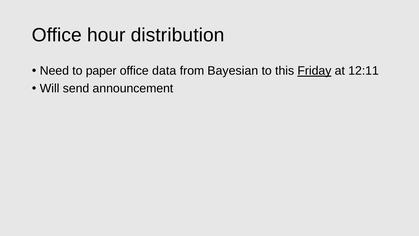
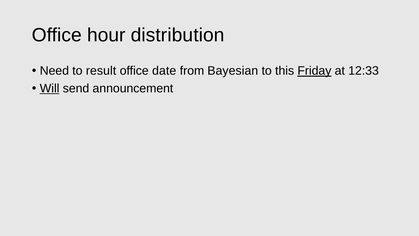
paper: paper -> result (101, 71)
data: data -> date (164, 71)
12:11: 12:11 -> 12:33 (364, 71)
Will underline: none -> present (50, 88)
